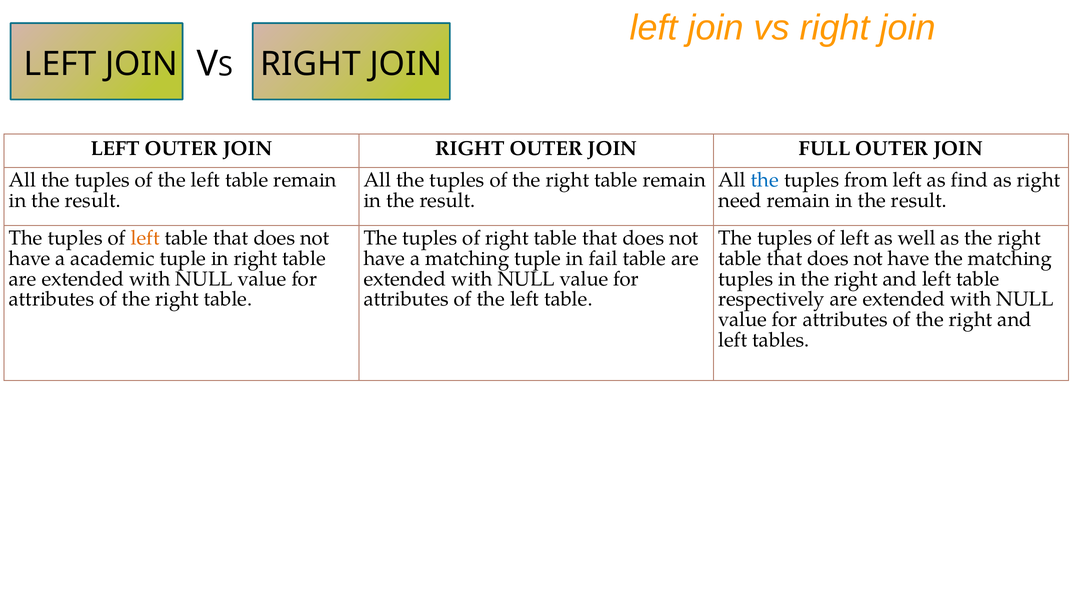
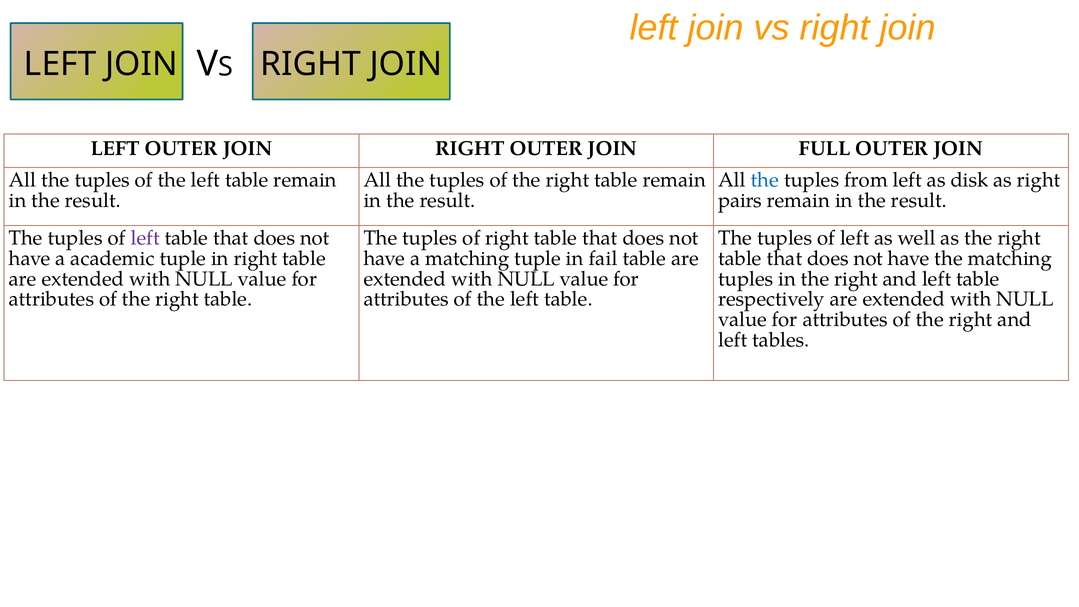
find: find -> disk (969, 180)
need: need -> pairs (740, 201)
left colour: orange -> purple (145, 238)
